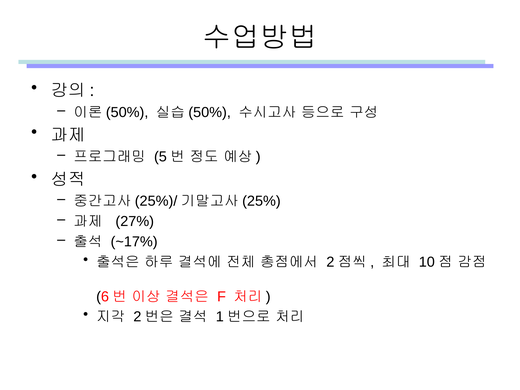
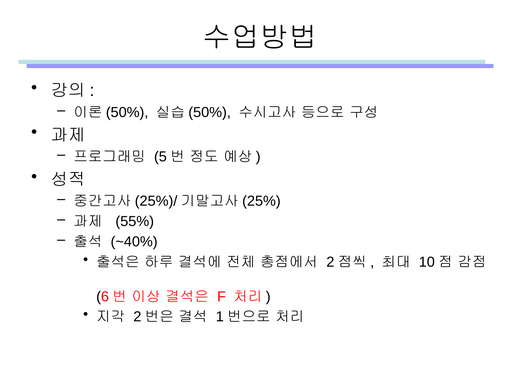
27%: 27% -> 55% (135, 221)
~17%: ~17% -> ~40% (134, 242)
